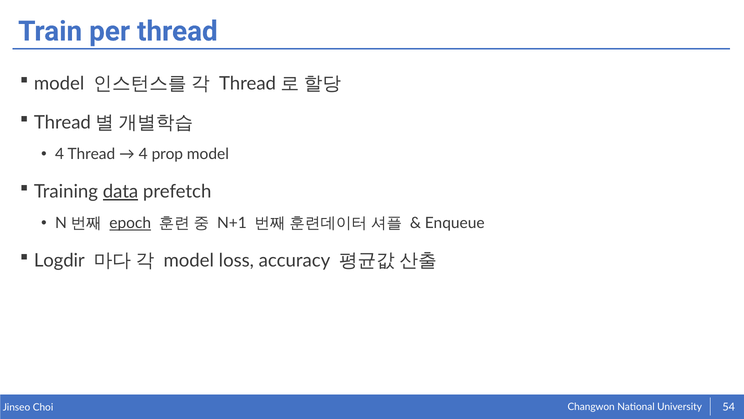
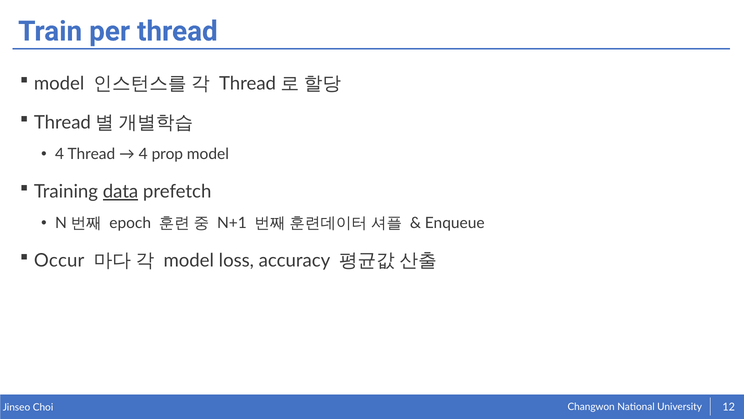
epoch underline: present -> none (130, 223)
Logdir: Logdir -> Occur (59, 260)
54: 54 -> 12 (729, 406)
